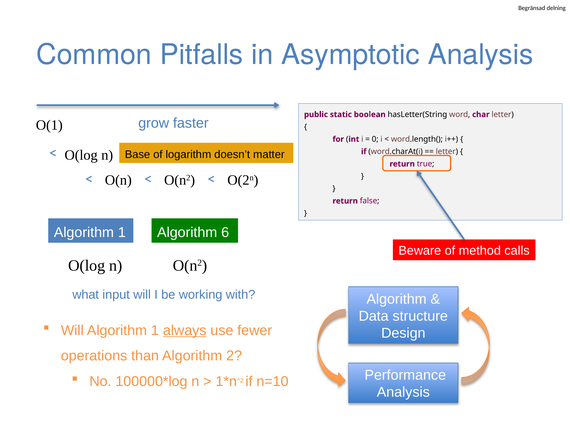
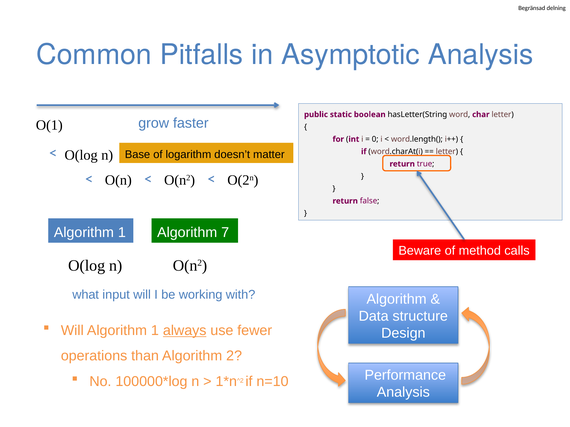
6: 6 -> 7 (225, 233)
